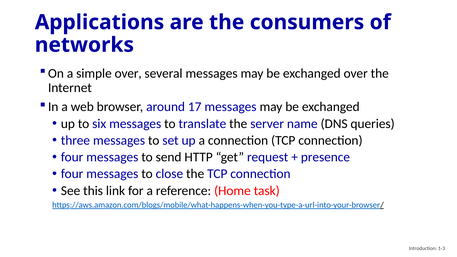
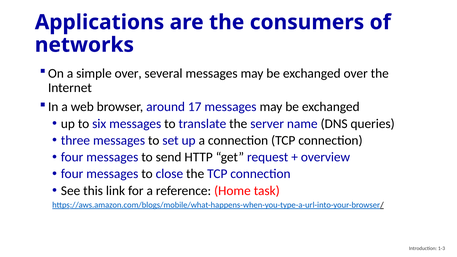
presence: presence -> overview (325, 157)
